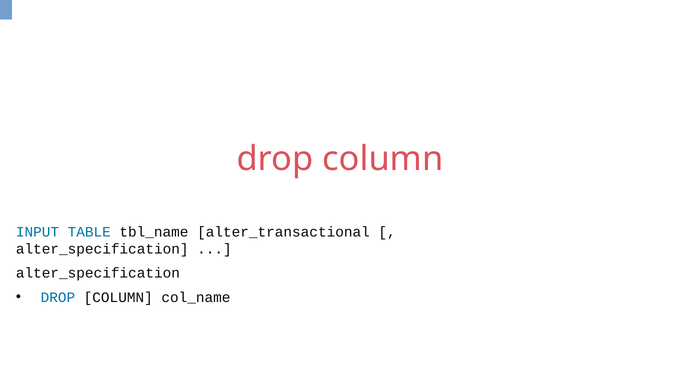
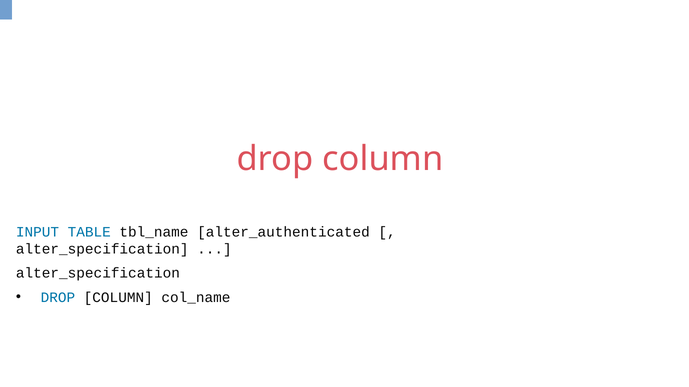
alter_transactional: alter_transactional -> alter_authenticated (283, 232)
